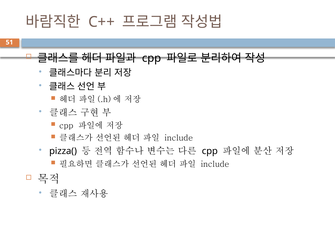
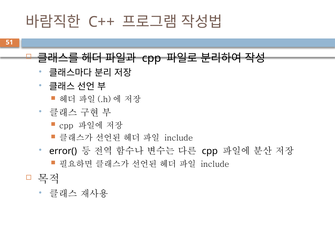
pizza(: pizza( -> error( (63, 151)
